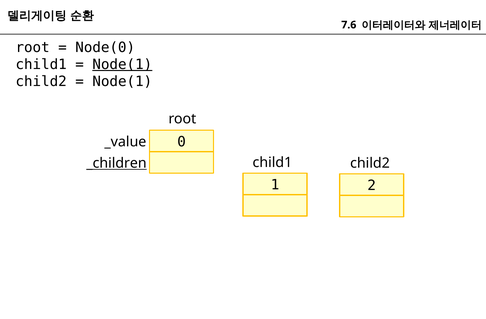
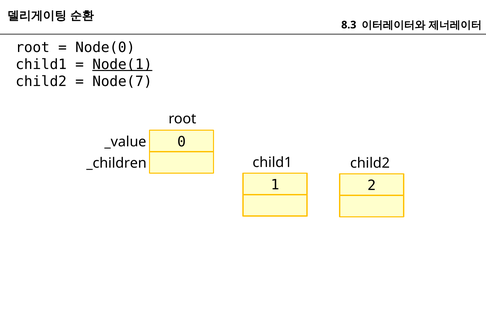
7.6: 7.6 -> 8.3 (349, 25)
Node(1: Node(1 -> Node(7 (122, 81)
_children underline: present -> none (116, 163)
